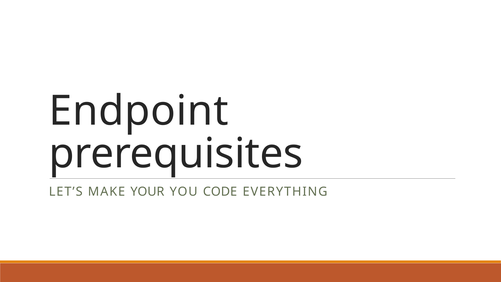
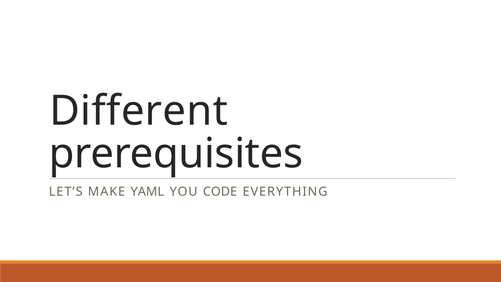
Endpoint: Endpoint -> Different (139, 111)
YOUR: YOUR -> YAML (147, 192)
